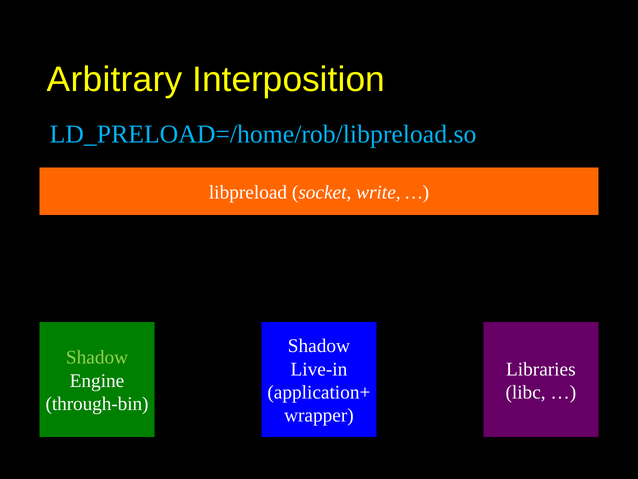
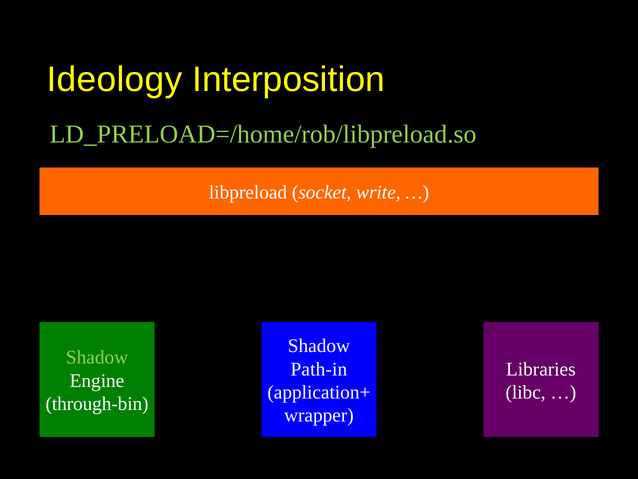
Arbitrary: Arbitrary -> Ideology (115, 80)
LD_PRELOAD=/home/rob/libpreload.so colour: light blue -> light green (263, 134)
Live-in: Live-in -> Path-in (319, 369)
